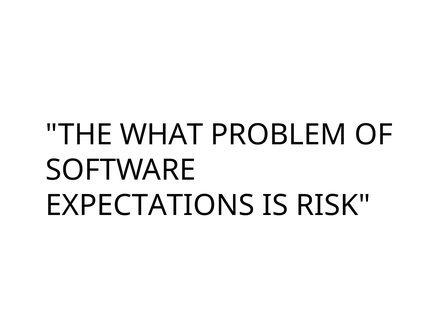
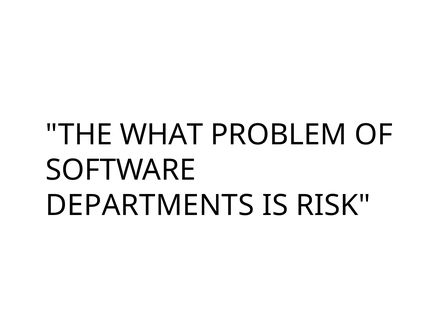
EXPECTATIONS: EXPECTATIONS -> DEPARTMENTS (150, 205)
